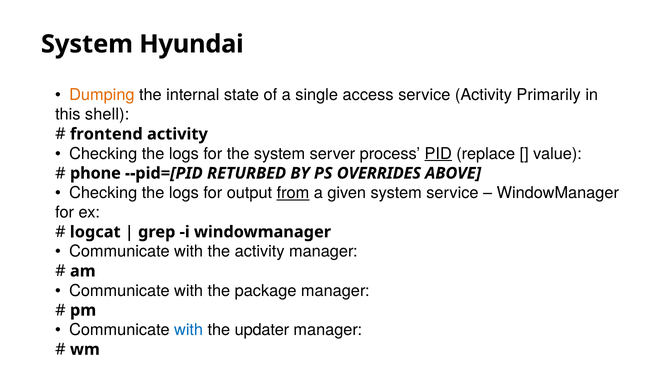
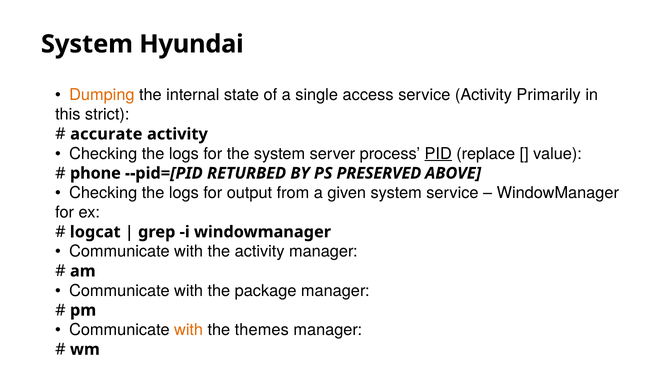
shell: shell -> strict (107, 115)
frontend: frontend -> accurate (106, 134)
OVERRIDES: OVERRIDES -> PRESERVED (379, 173)
from underline: present -> none (293, 193)
with colour: blue -> orange (189, 330)
updater: updater -> themes (262, 330)
